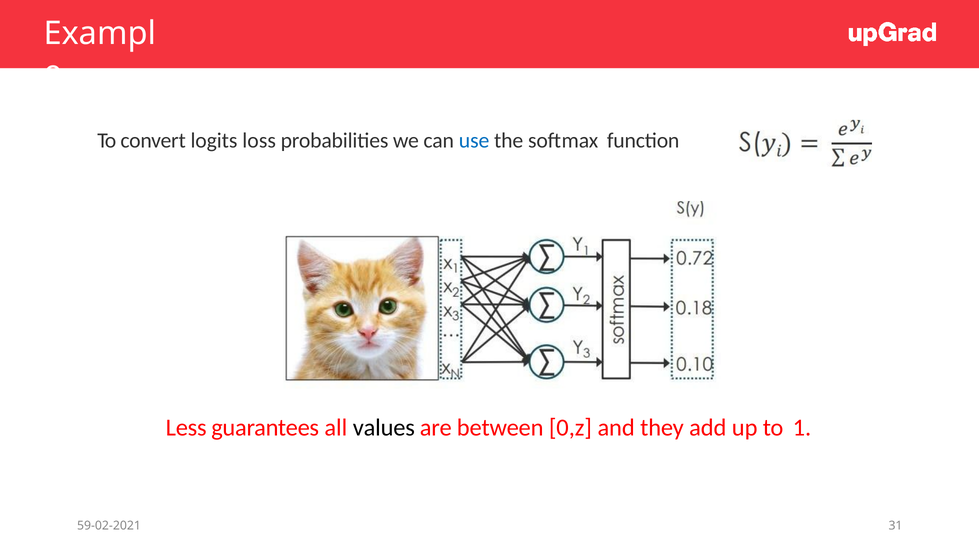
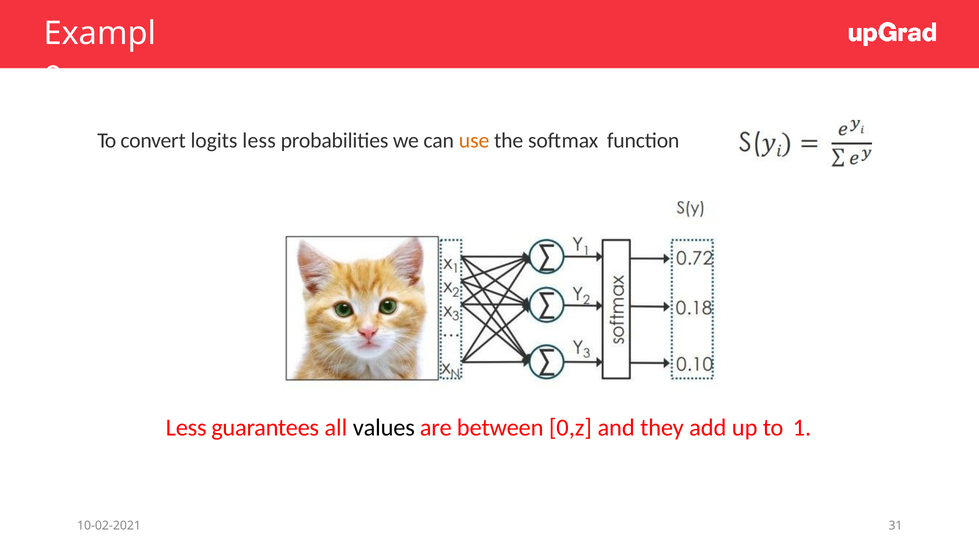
logits loss: loss -> less (259, 141)
use colour: blue -> orange (474, 141)
59-02-2021: 59-02-2021 -> 10-02-2021 (109, 526)
